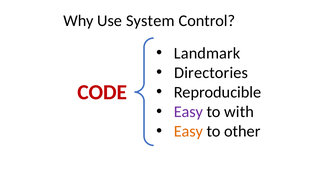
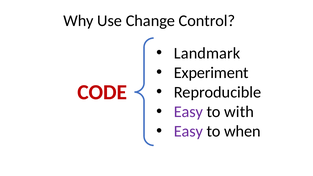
System: System -> Change (150, 21)
Directories: Directories -> Experiment (211, 73)
Easy colour: orange -> purple (188, 131)
other: other -> when (242, 131)
